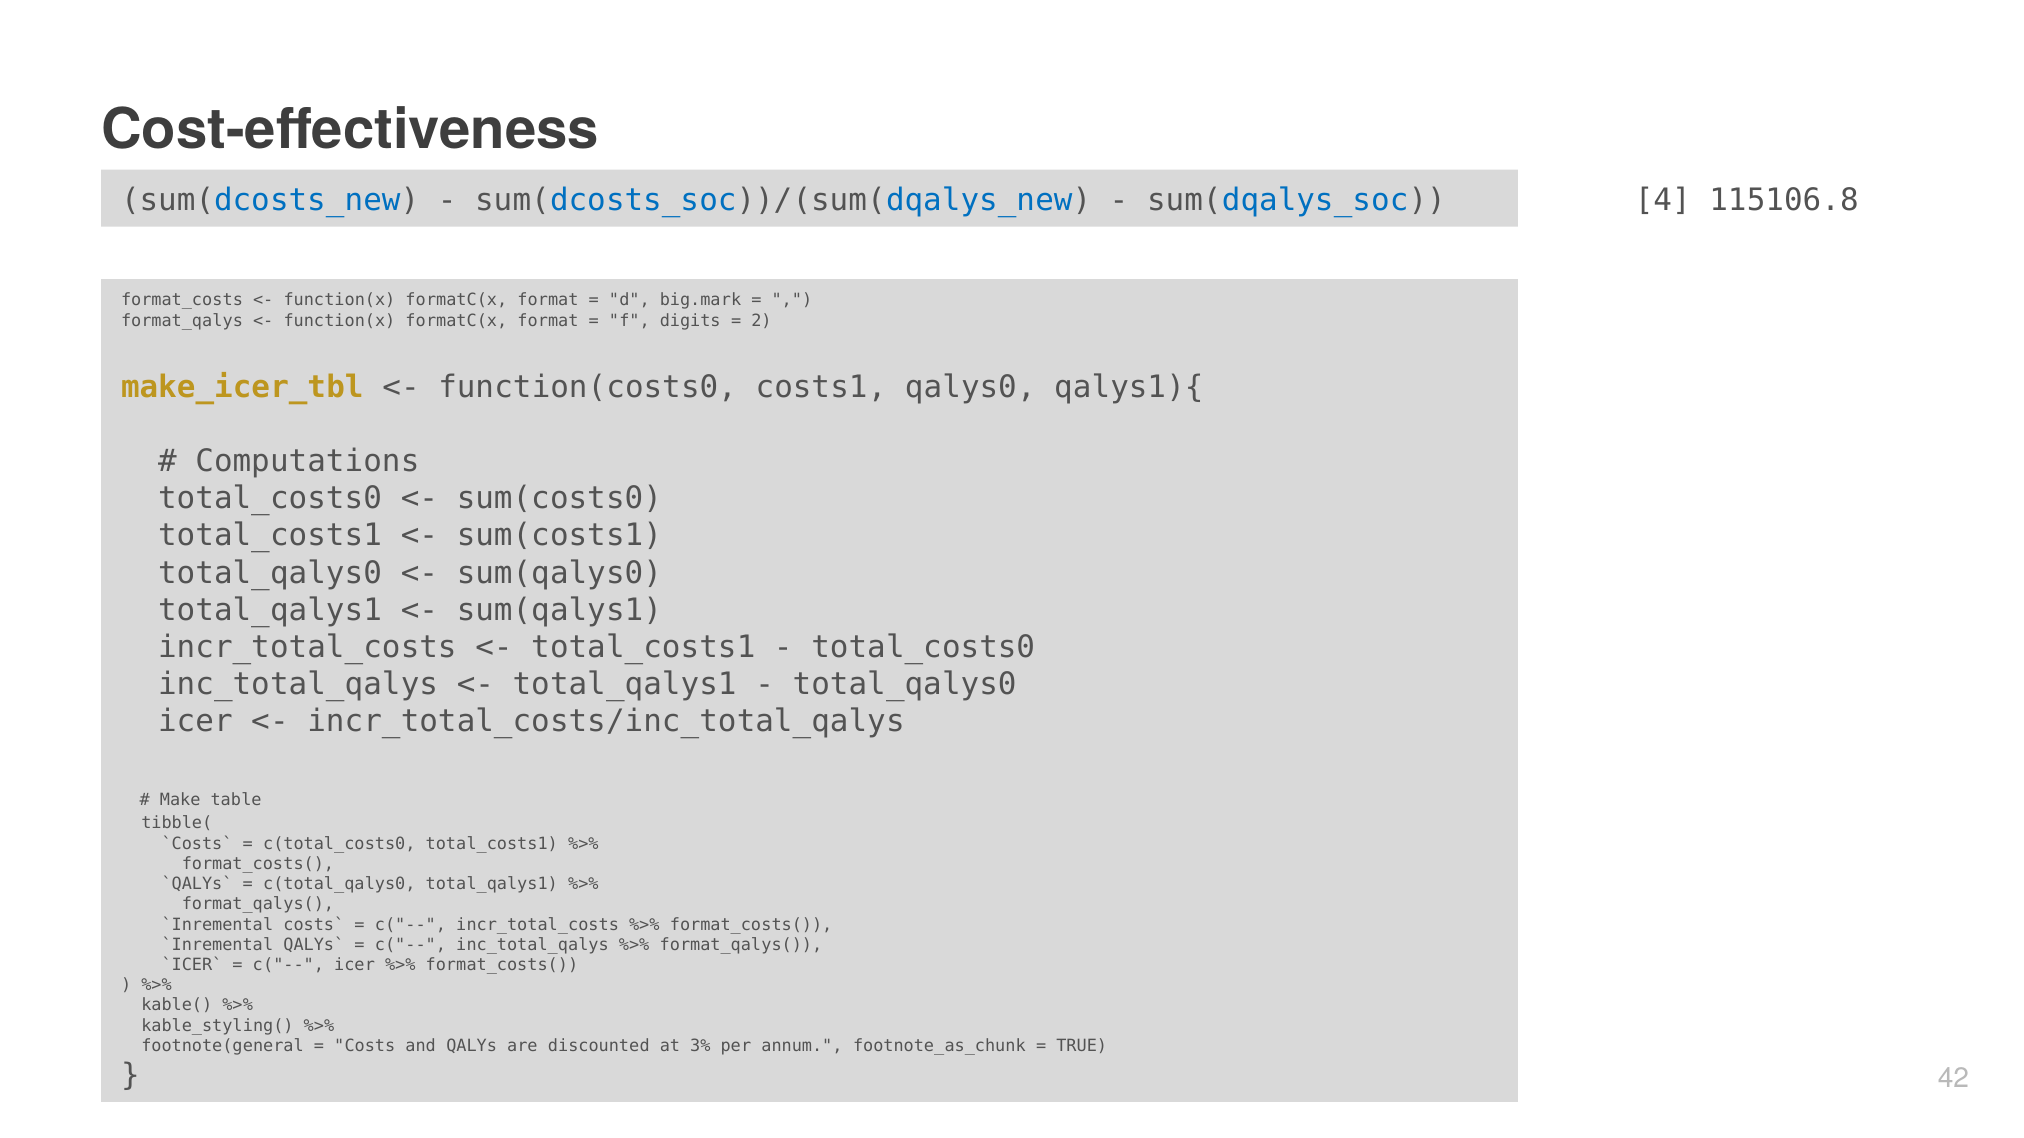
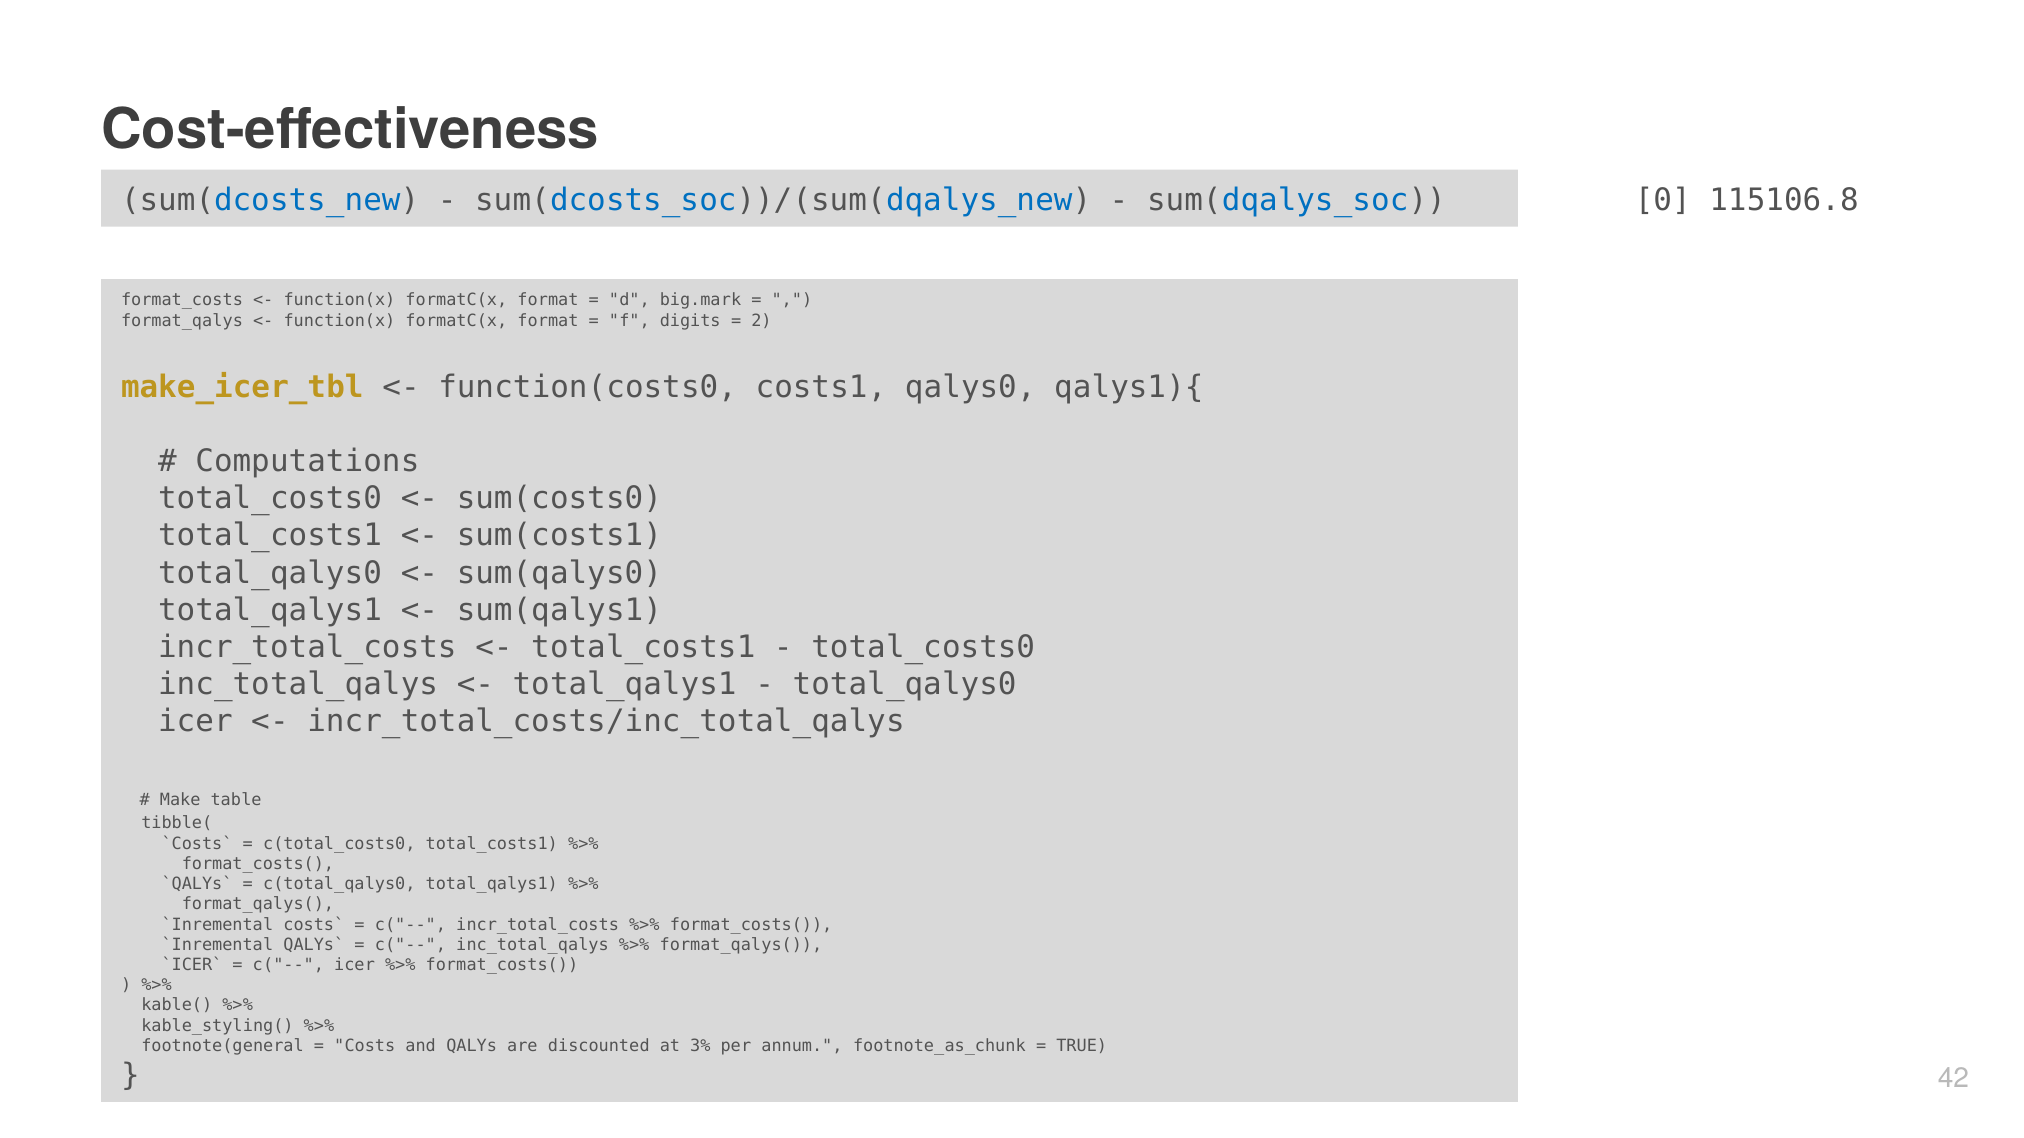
4: 4 -> 0 (1663, 200)
